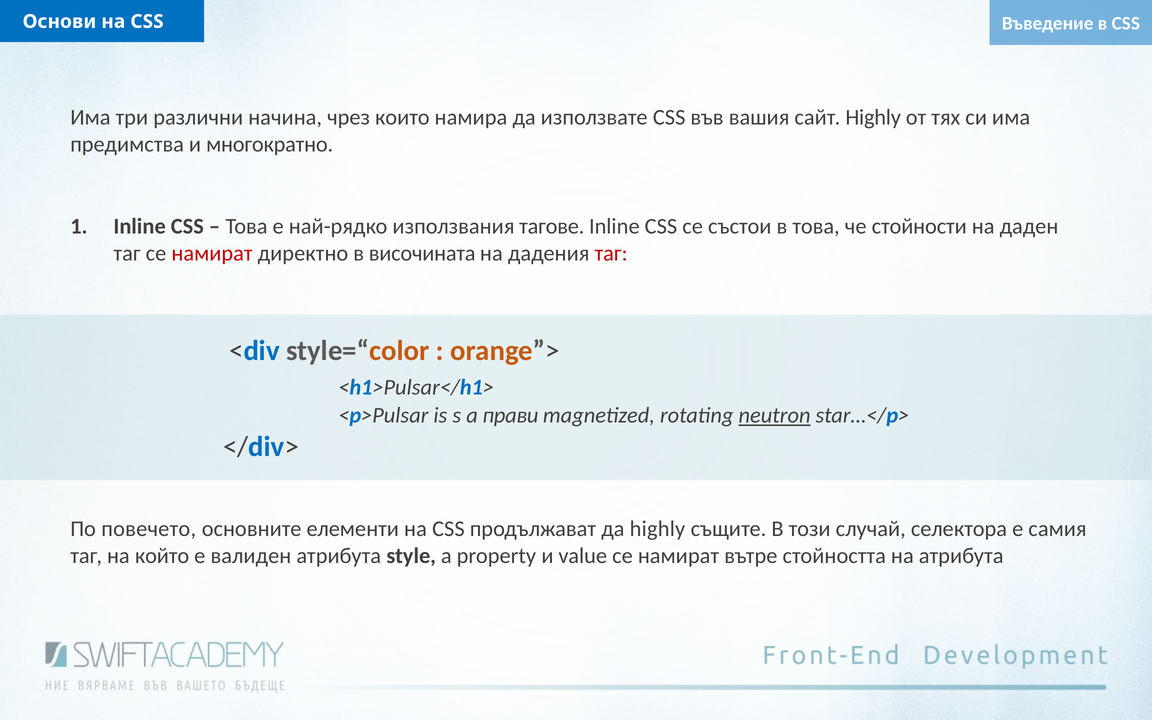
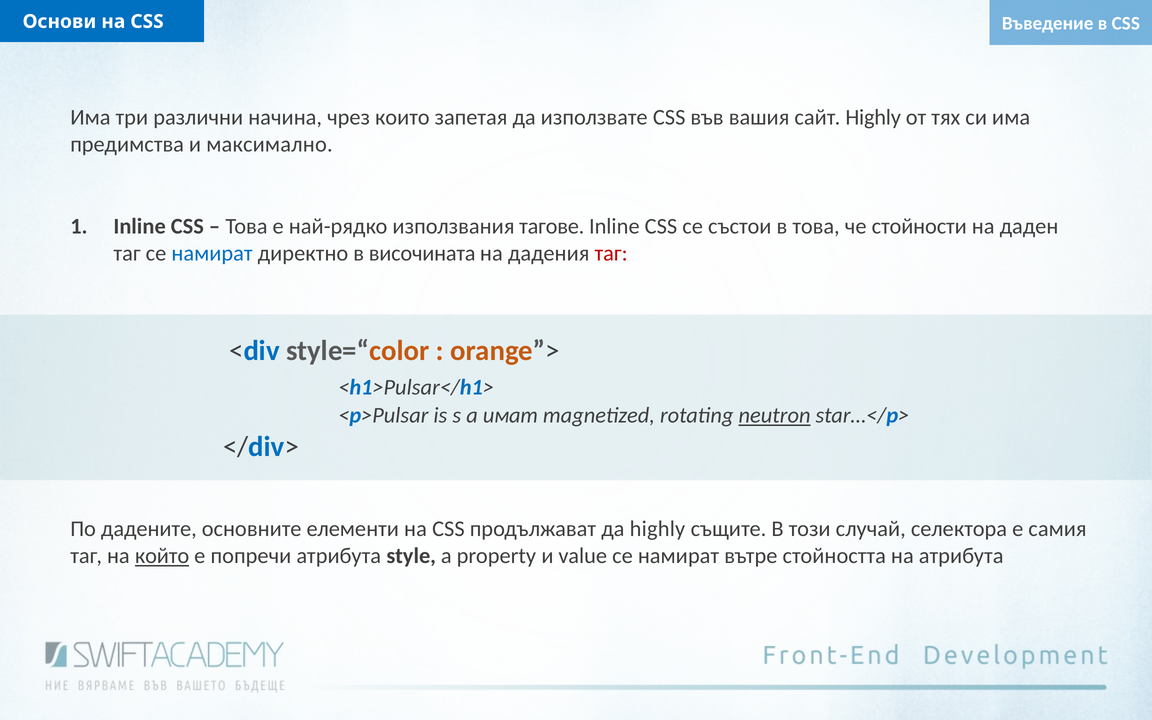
намира: намира -> запетая (471, 118)
многократно: многократно -> максимално (269, 144)
намират colour: red -> blue (212, 253)
прави: прави -> имат (510, 415)
повечето: повечето -> дадените (149, 529)
който underline: none -> present (162, 556)
валиден: валиден -> попречи (251, 556)
